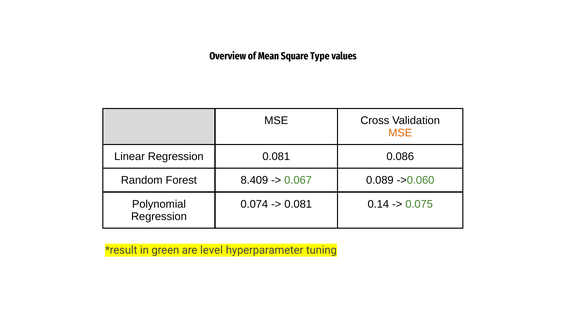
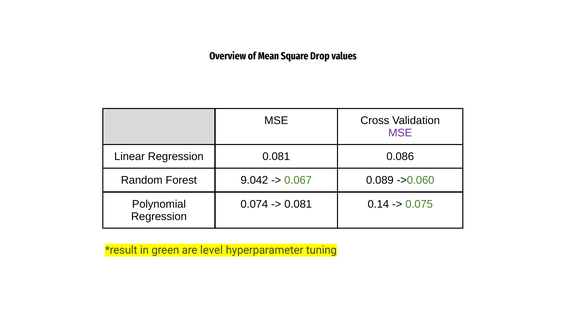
Type: Type -> Drop (320, 56)
MSE colour: orange -> purple (400, 133)
8.409: 8.409 -> 9.042 (254, 180)
